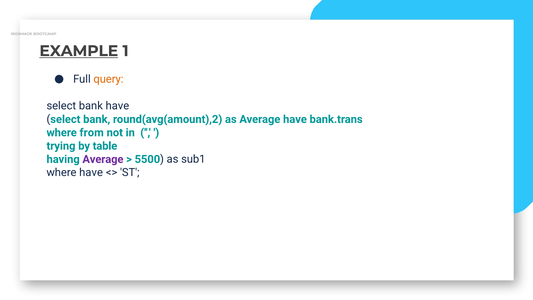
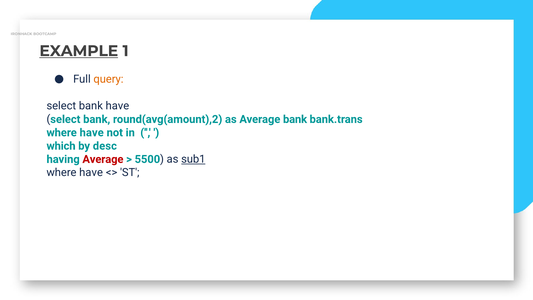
Average have: have -> bank (295, 119)
from: from -> have (92, 133)
trying: trying -> which (61, 146)
table: table -> desc (105, 146)
Average colour: purple -> red (103, 159)
sub1 underline: none -> present (193, 159)
